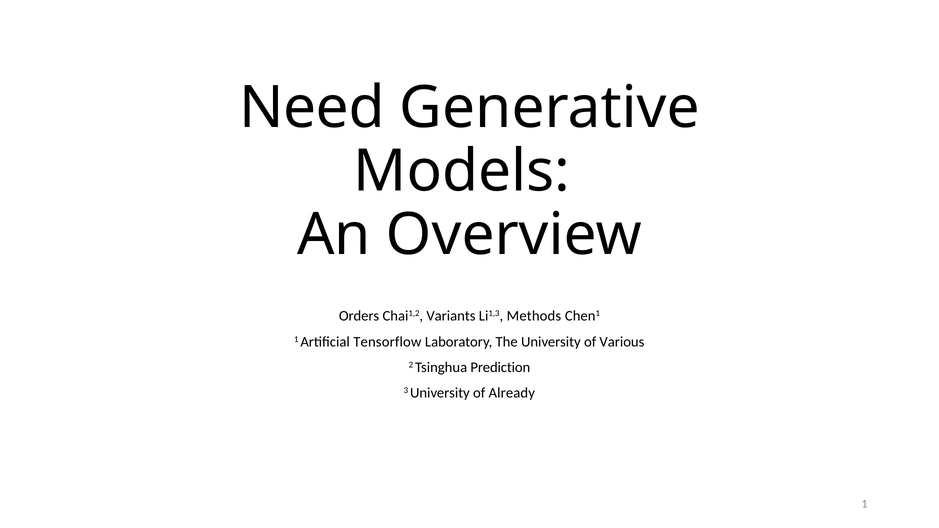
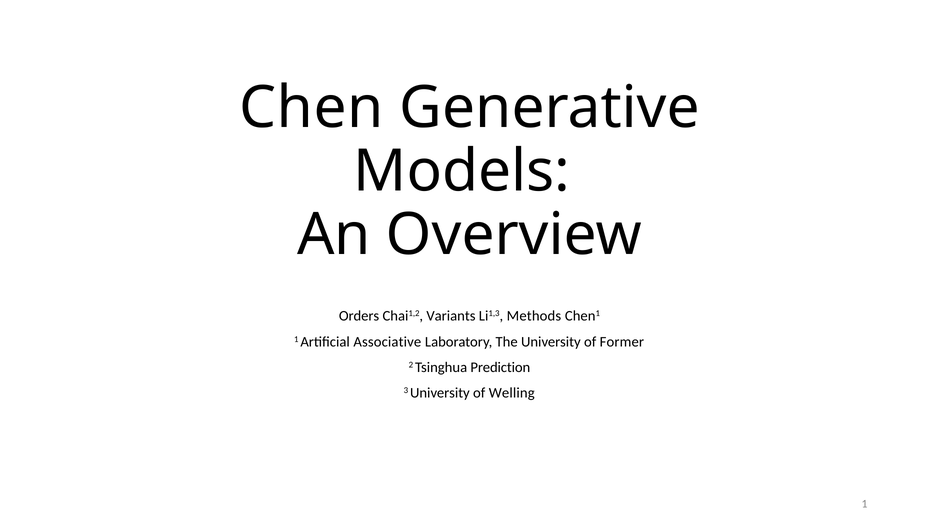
Need: Need -> Chen (311, 108)
Tensorflow: Tensorflow -> Associative (387, 342)
Various: Various -> Former (622, 342)
Already: Already -> Welling (512, 393)
